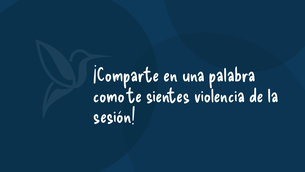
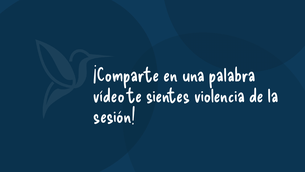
como: como -> vídeo (109, 96)
